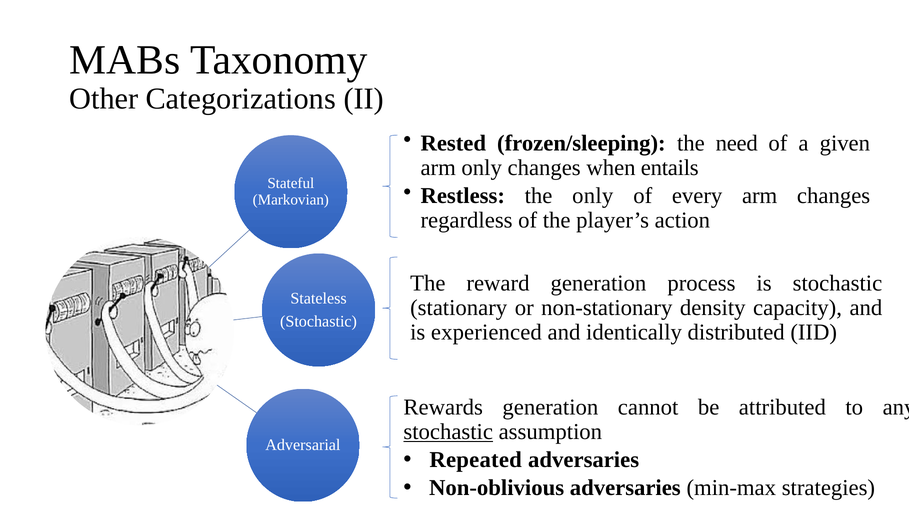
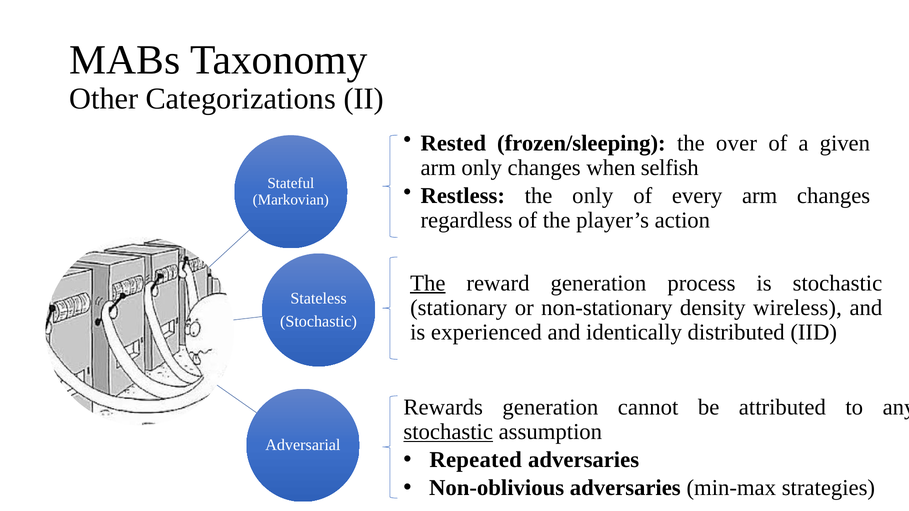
need: need -> over (736, 143)
entails: entails -> selfish (670, 168)
The underline: none -> present (428, 283)
capacity: capacity -> wireless (797, 308)
